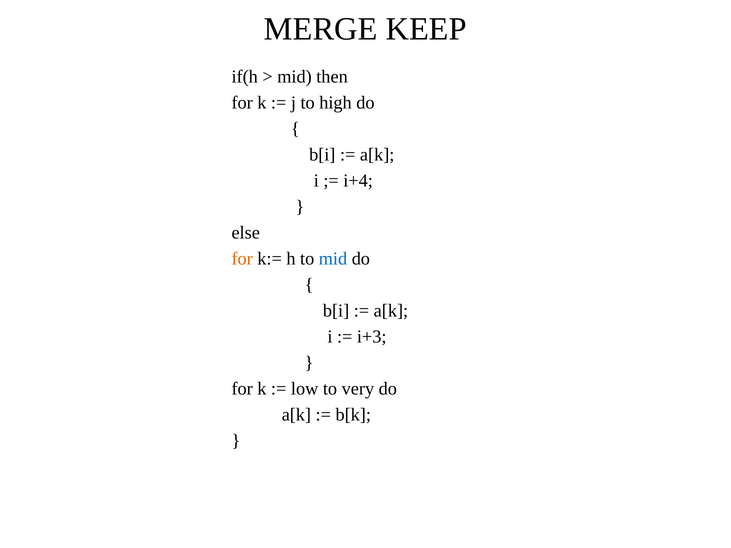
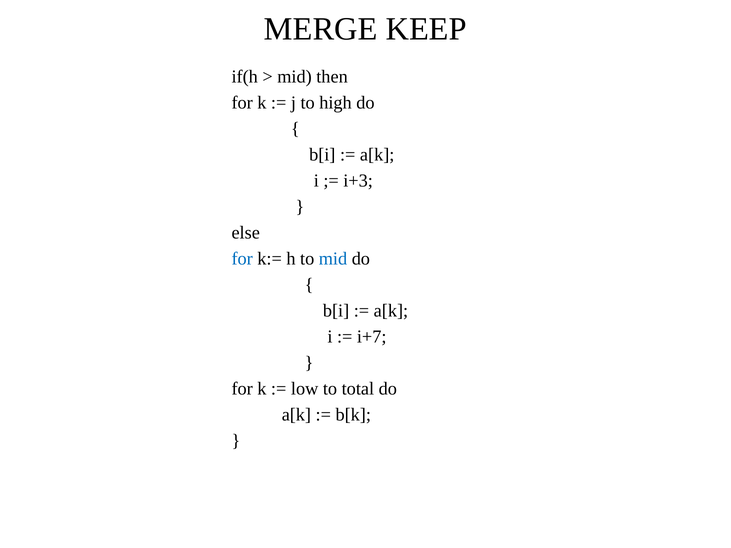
i+4: i+4 -> i+3 (358, 181)
for colour: orange -> blue (242, 259)
i+3: i+3 -> i+7 (372, 337)
very: very -> total (358, 389)
